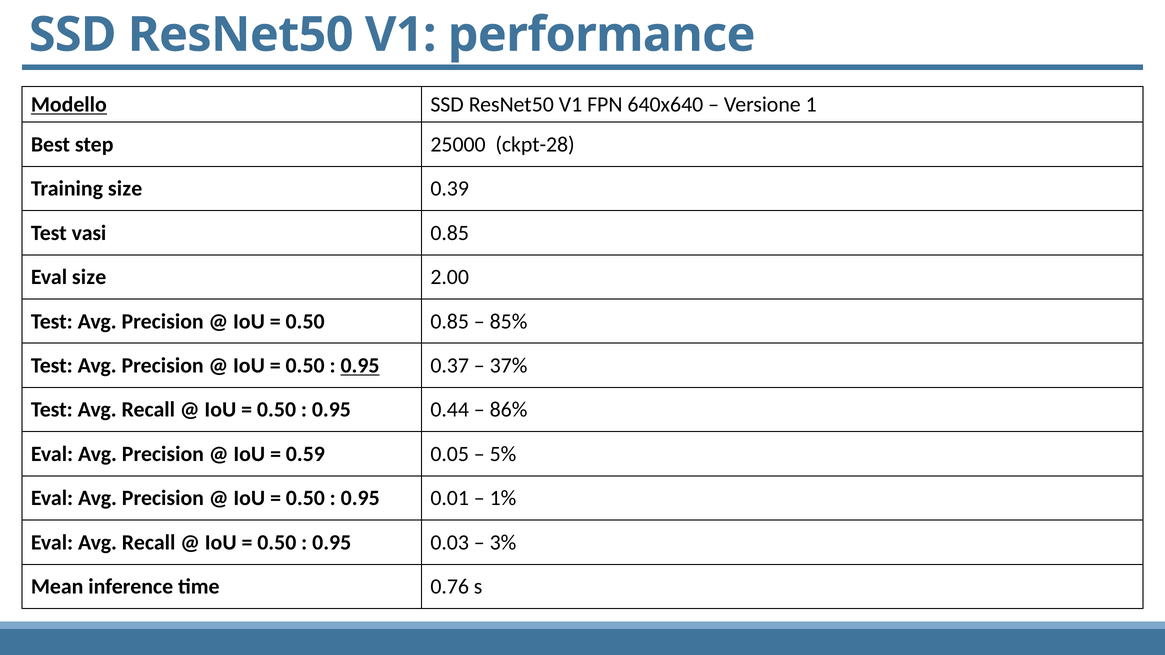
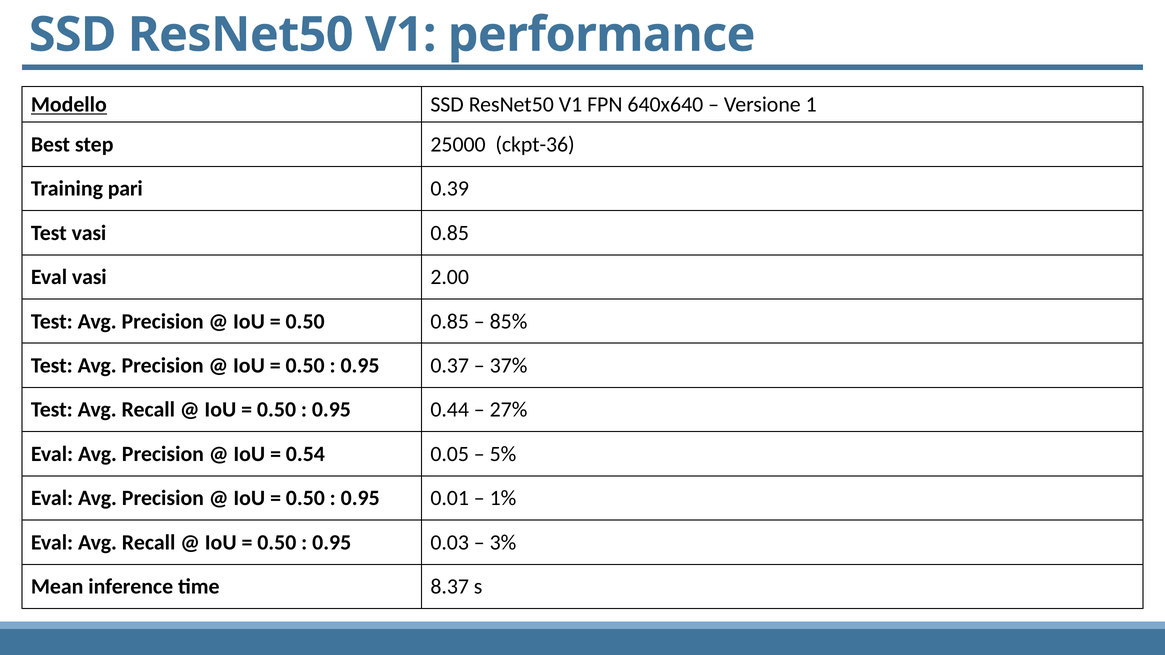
ckpt-28: ckpt-28 -> ckpt-36 (535, 145)
Training size: size -> pari (125, 189)
Eval size: size -> vasi (89, 277)
0.95 underline: present -> none (360, 366)
86%: 86% -> 27% (509, 410)
0.59: 0.59 -> 0.54 (305, 454)
0.76: 0.76 -> 8.37 (450, 587)
